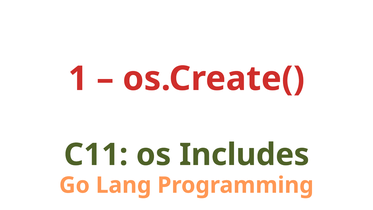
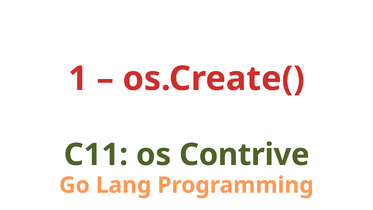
Includes: Includes -> Contrive (244, 155)
